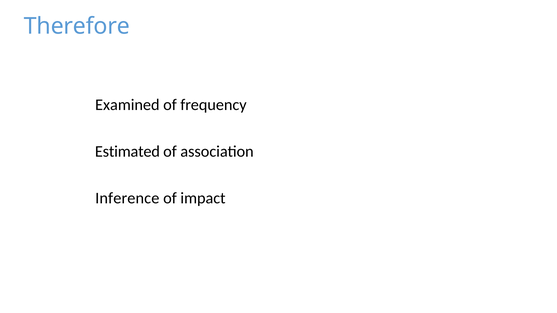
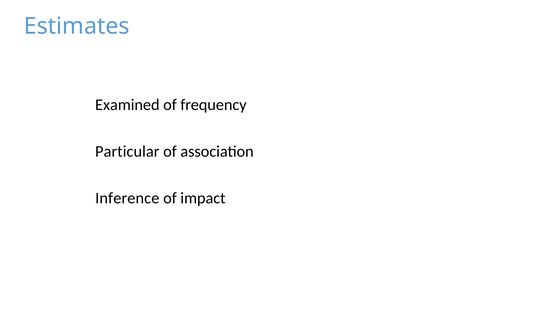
Therefore: Therefore -> Estimates (77, 26)
Estimated: Estimated -> Particular (127, 152)
